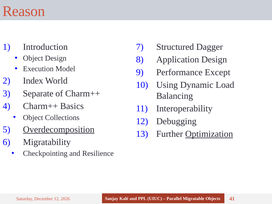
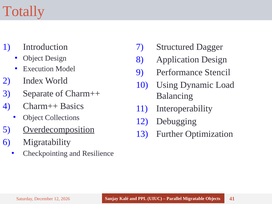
Reason: Reason -> Totally (24, 11)
Except: Except -> Stencil (218, 72)
Optimization underline: present -> none (209, 134)
